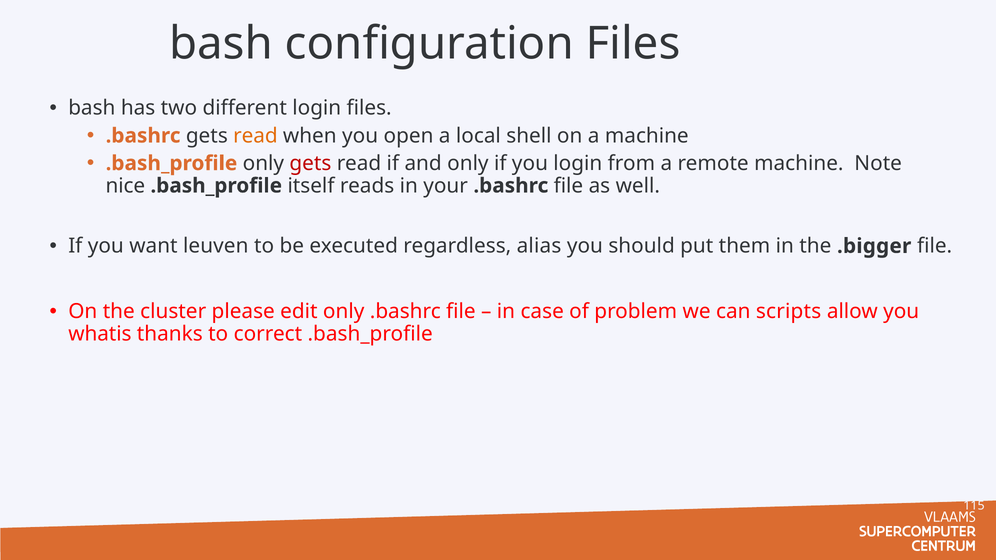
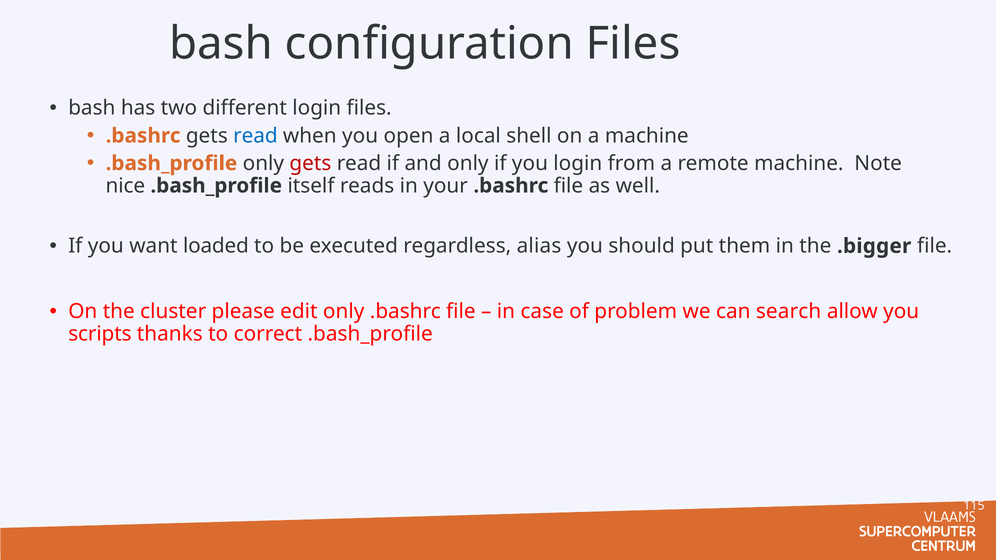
read colour: orange -> blue (255, 136)
leuven: leuven -> loaded (216, 246)
scripts: scripts -> search (789, 312)
whatis: whatis -> scripts (100, 334)
